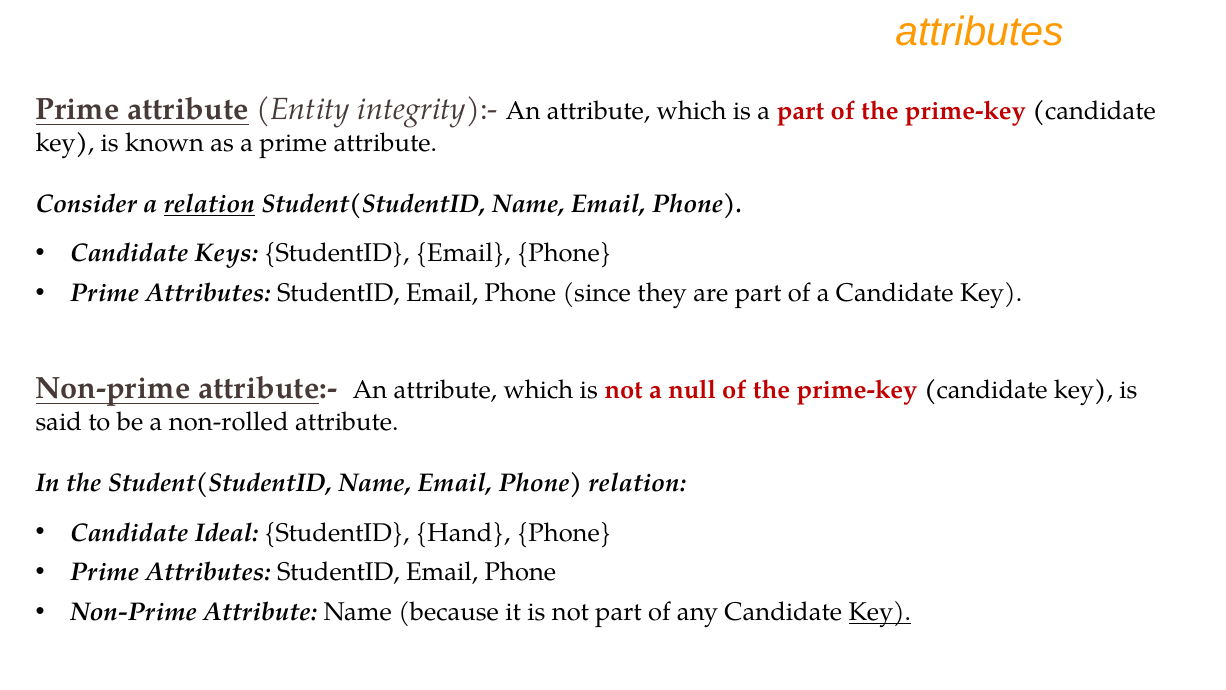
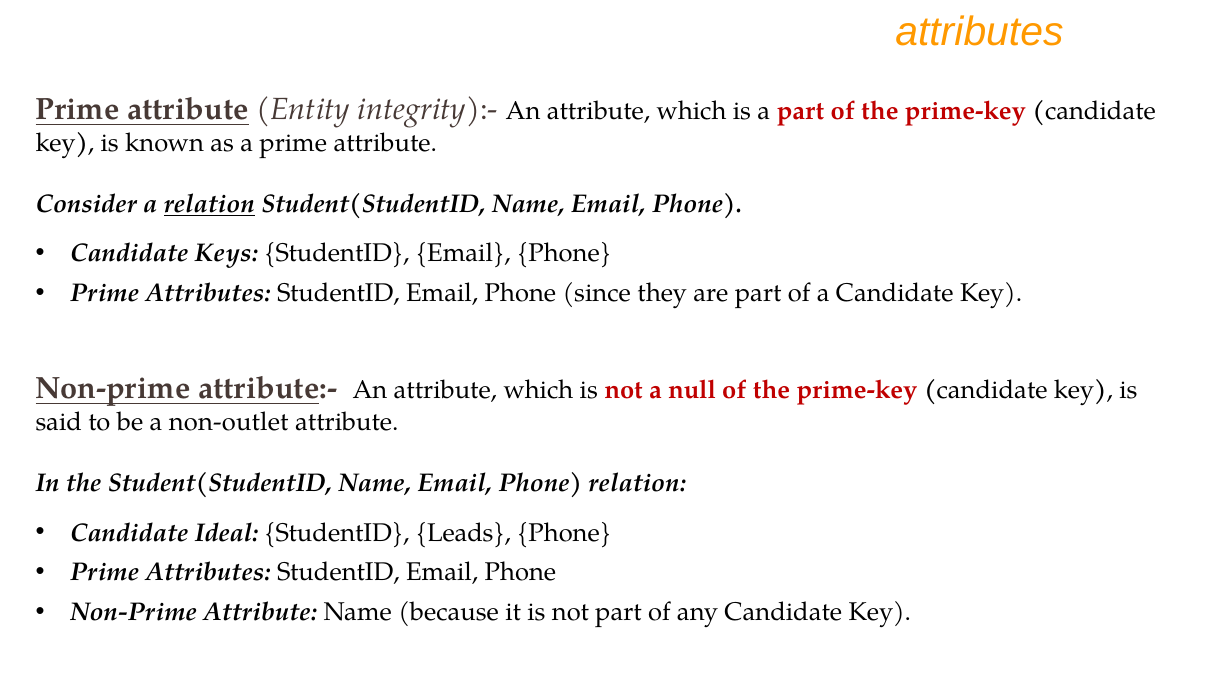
non-rolled: non-rolled -> non-outlet (229, 422)
Hand: Hand -> Leads (463, 532)
Key underline: present -> none (880, 612)
